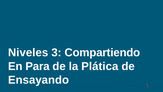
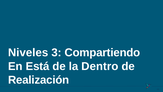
Para: Para -> Está (38, 66)
Plática: Plática -> Dentro (100, 66)
Ensayando: Ensayando -> Realización (39, 80)
